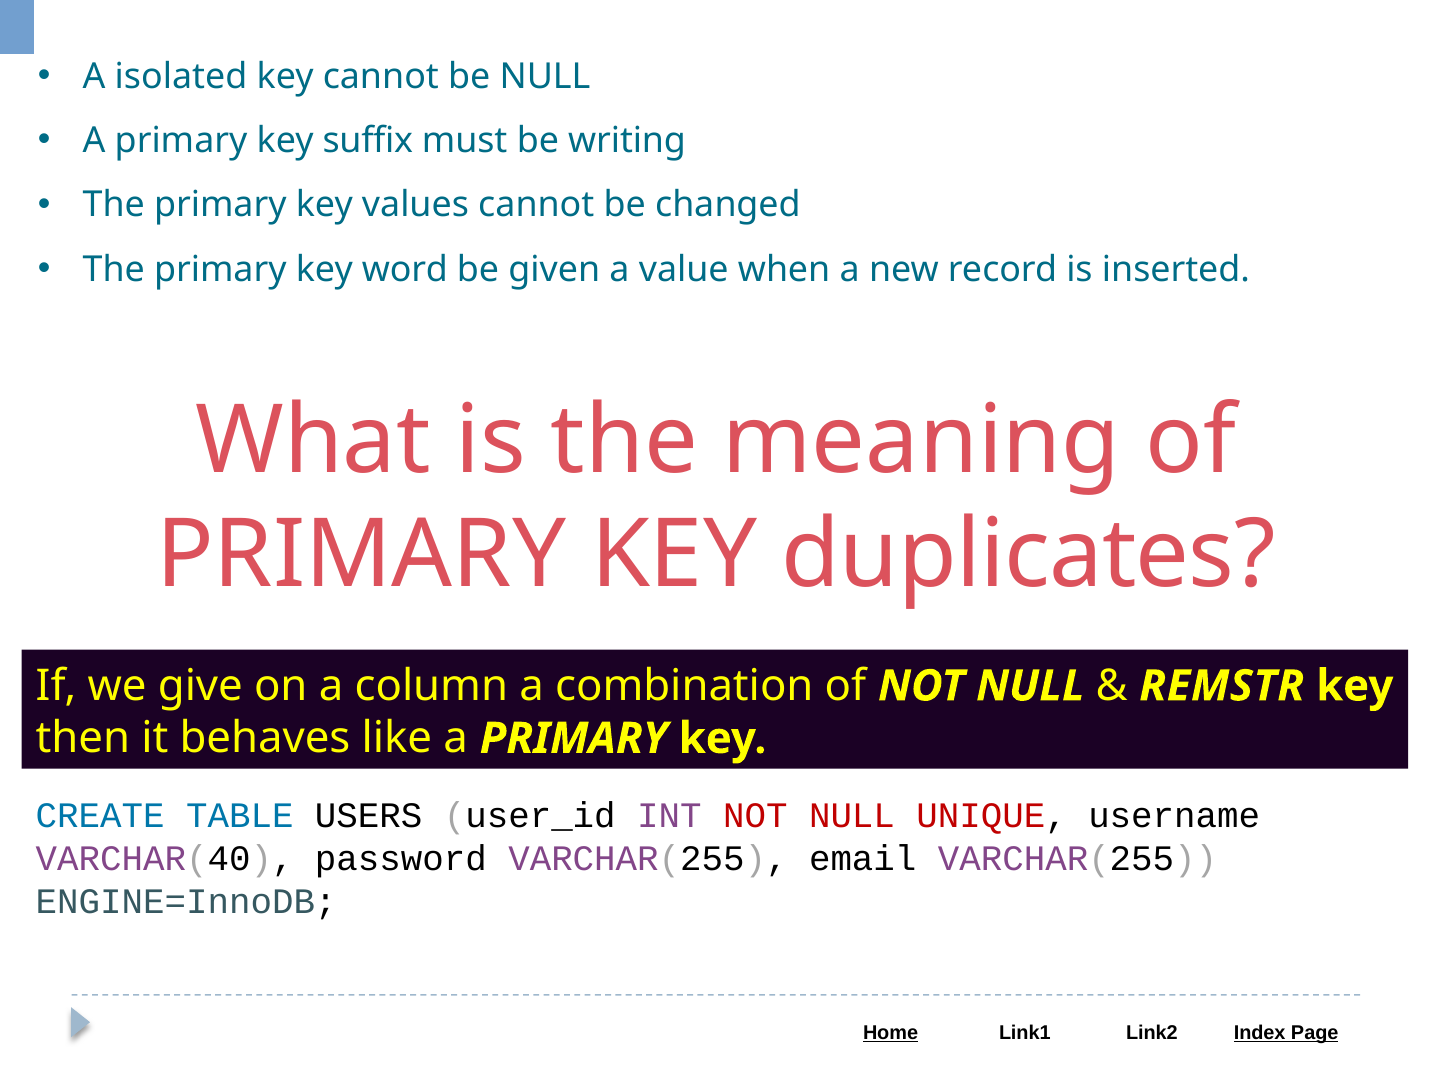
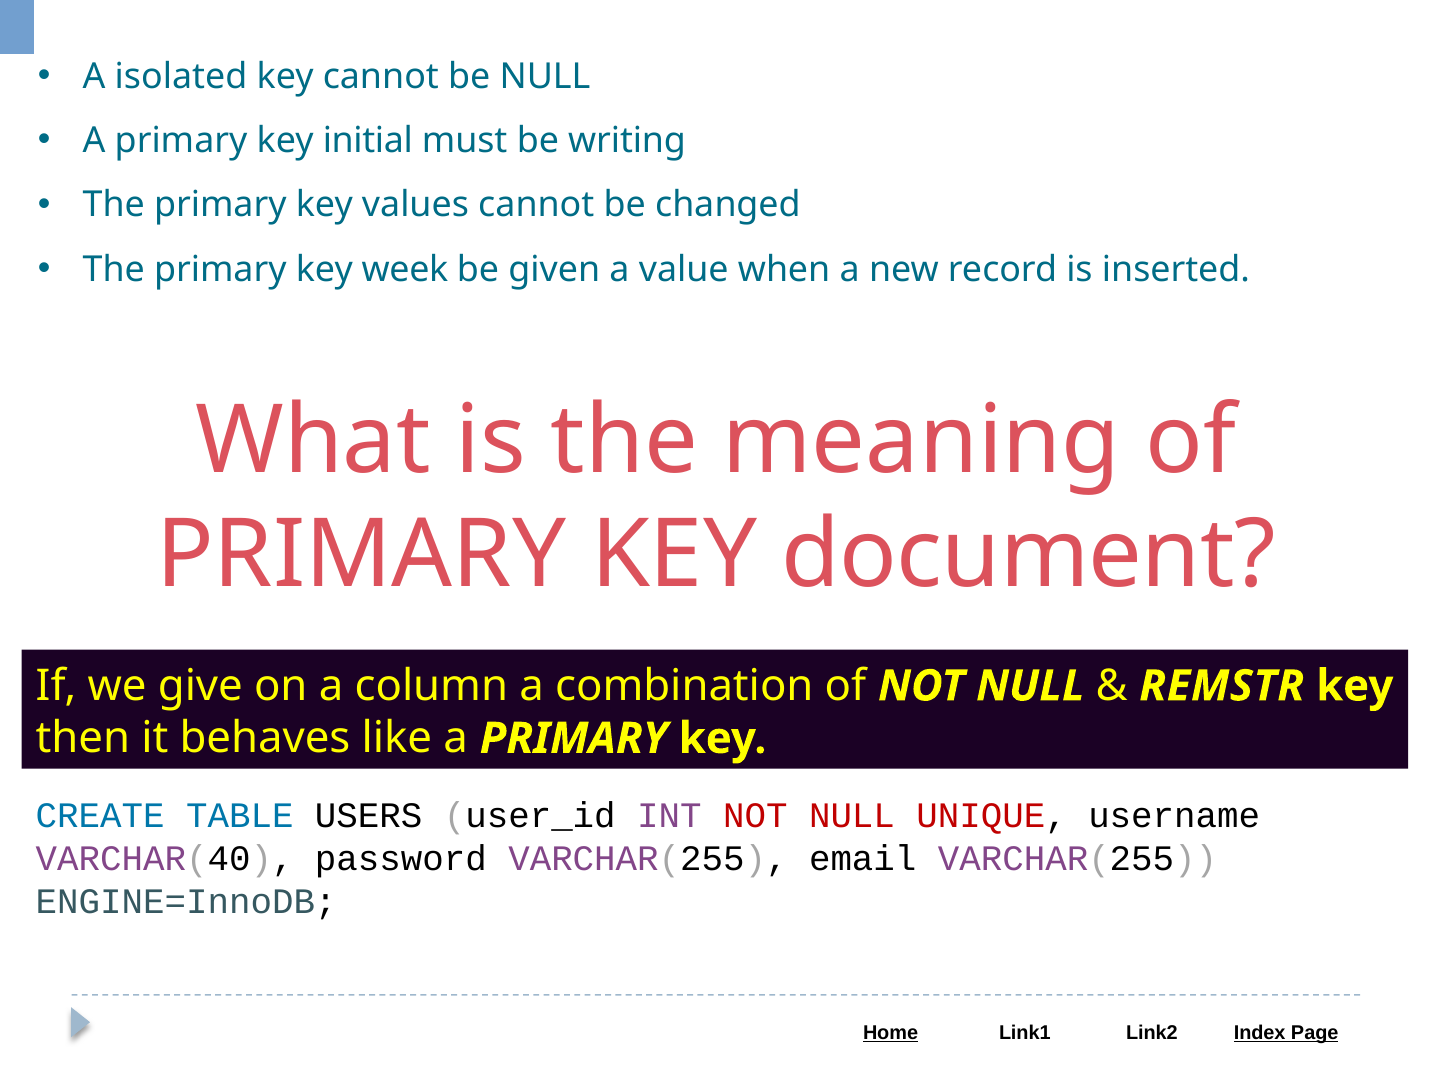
suffix: suffix -> initial (368, 141)
word: word -> week (405, 270)
duplicates: duplicates -> document (1029, 555)
